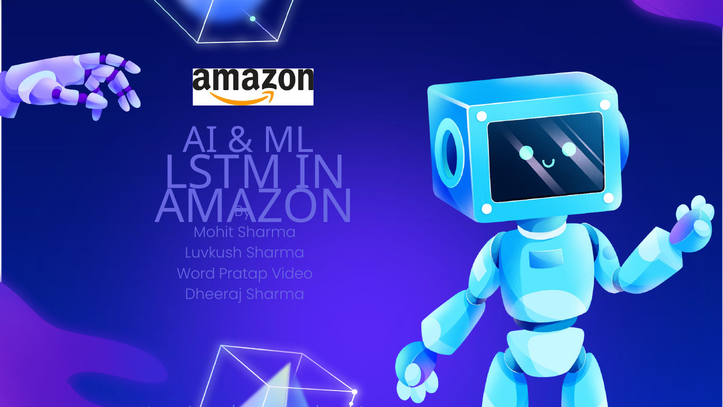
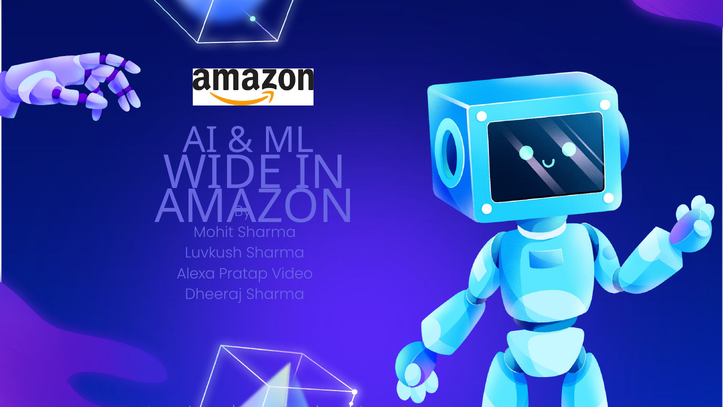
LSTM: LSTM -> WIDE (223, 173)
Word: Word -> Alexa (196, 273)
